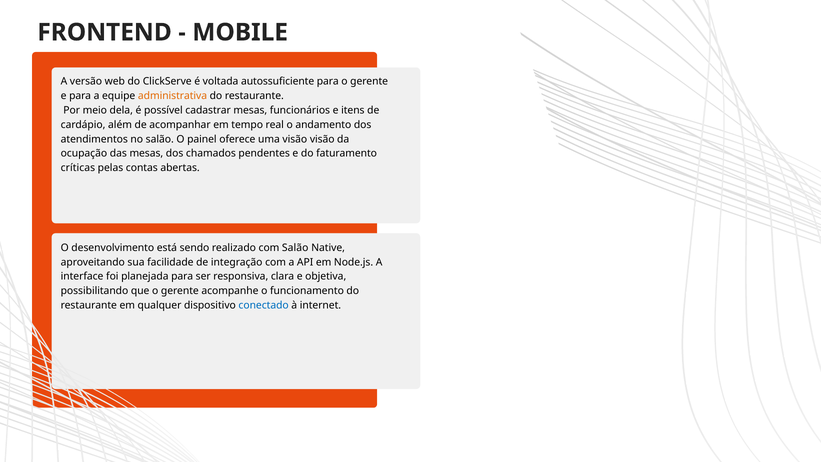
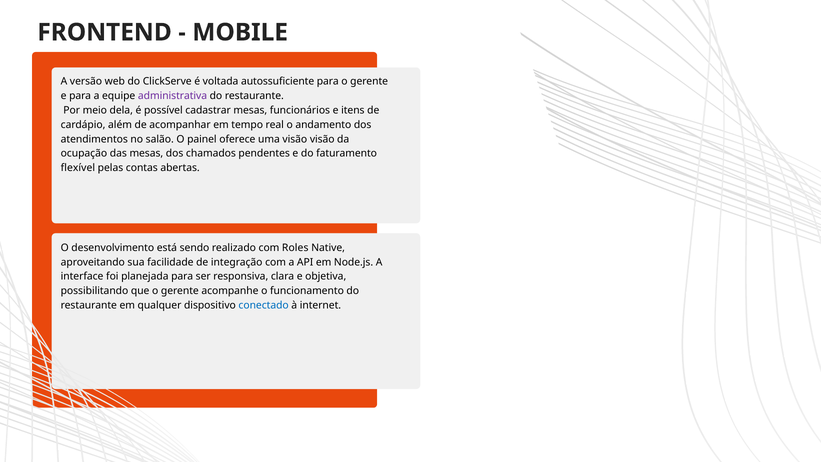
administrativa colour: orange -> purple (173, 96)
críticas: críticas -> flexível (78, 168)
com Salão: Salão -> Roles (295, 248)
